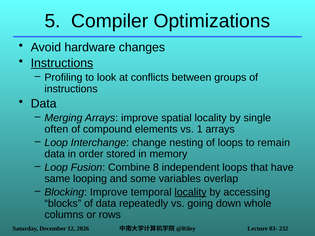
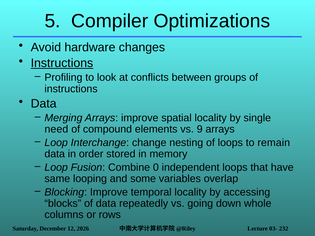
often: often -> need (56, 129)
1: 1 -> 9 (200, 129)
8: 8 -> 0 (156, 168)
locality underline: present -> none (191, 192)
